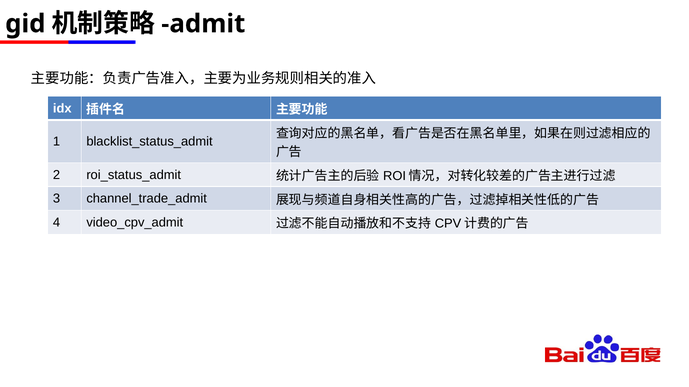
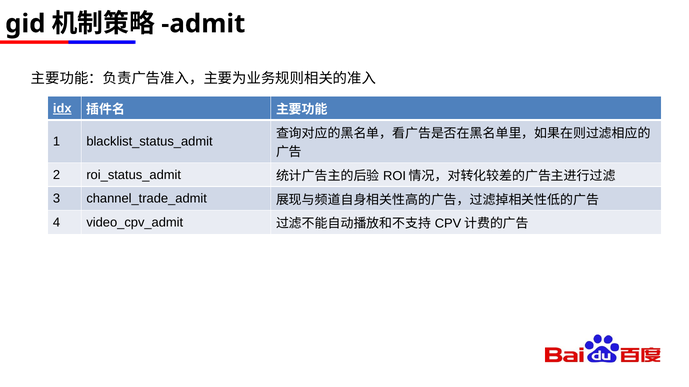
idx underline: none -> present (62, 109)
